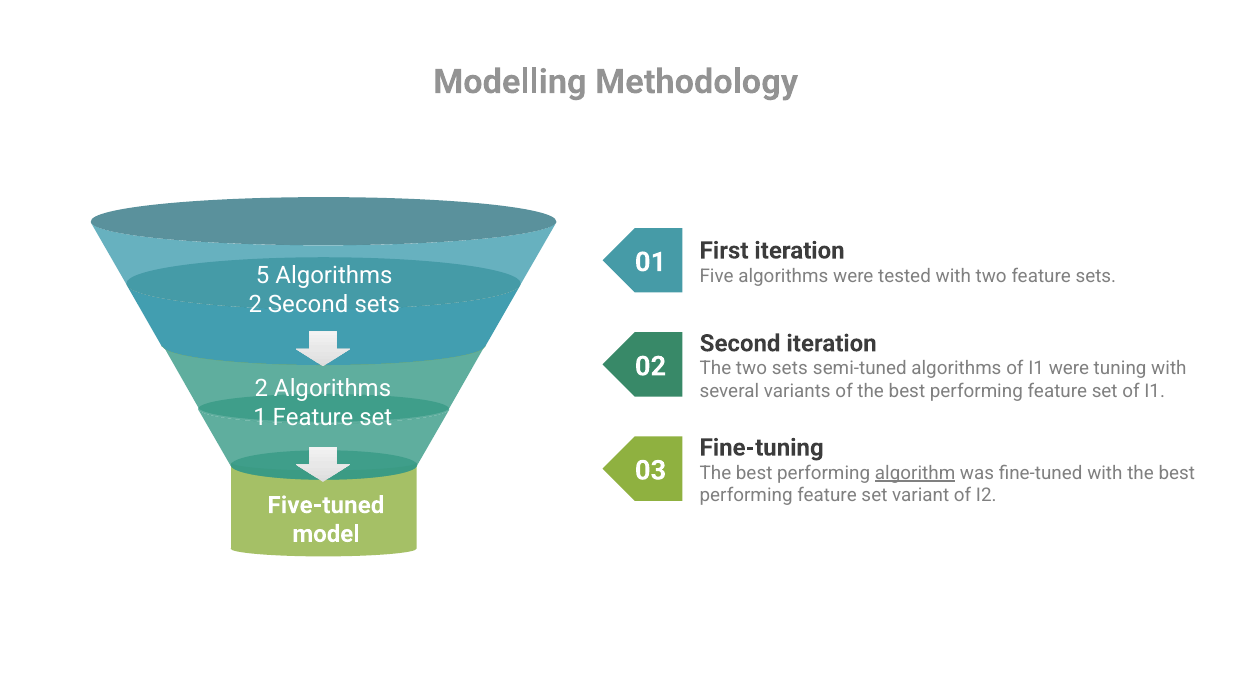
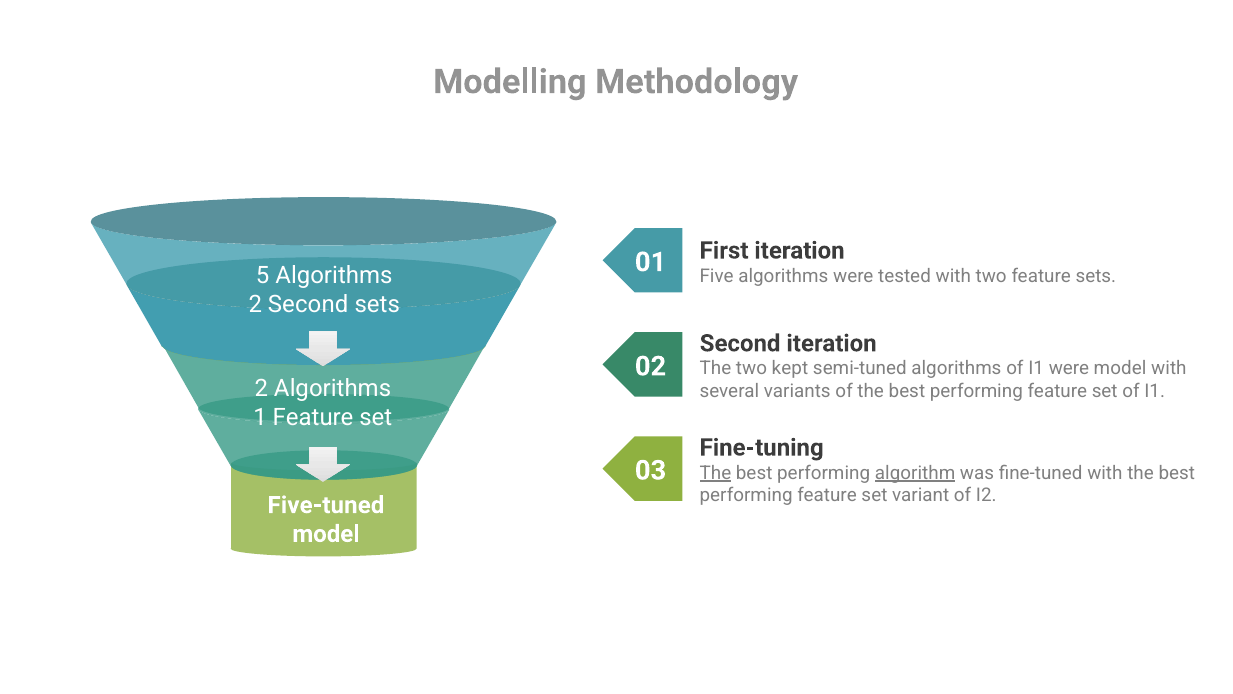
two sets: sets -> kept (790, 369)
were tuning: tuning -> model (1120, 369)
The underline: none -> present (715, 473)
